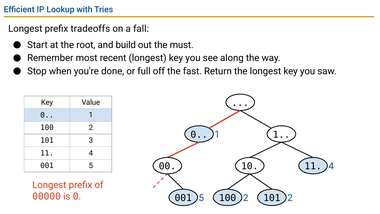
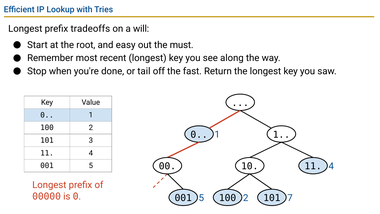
fall: fall -> will (141, 29)
build: build -> easy (126, 45)
full: full -> tail (144, 71)
2 2: 2 -> 7 (290, 198)
